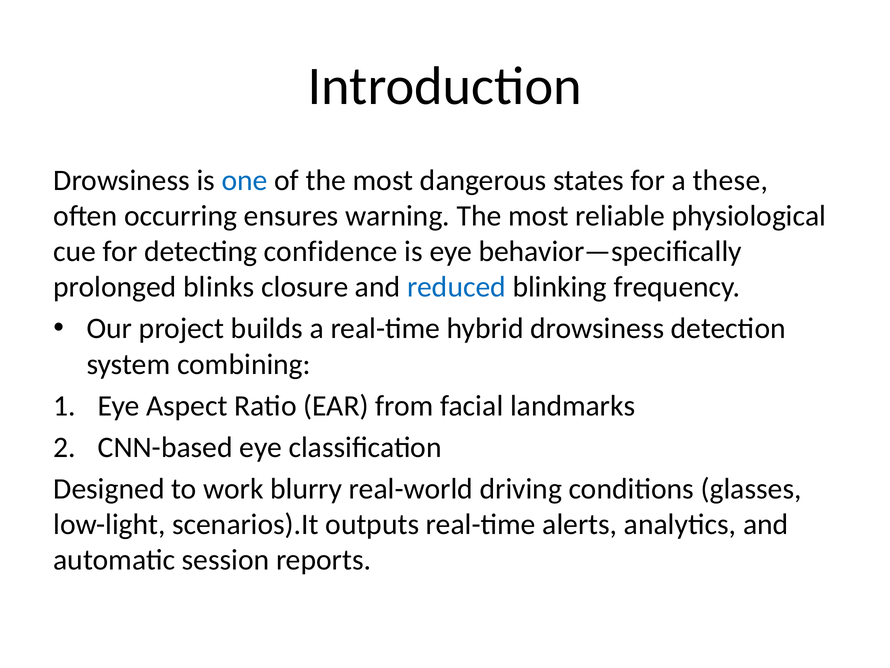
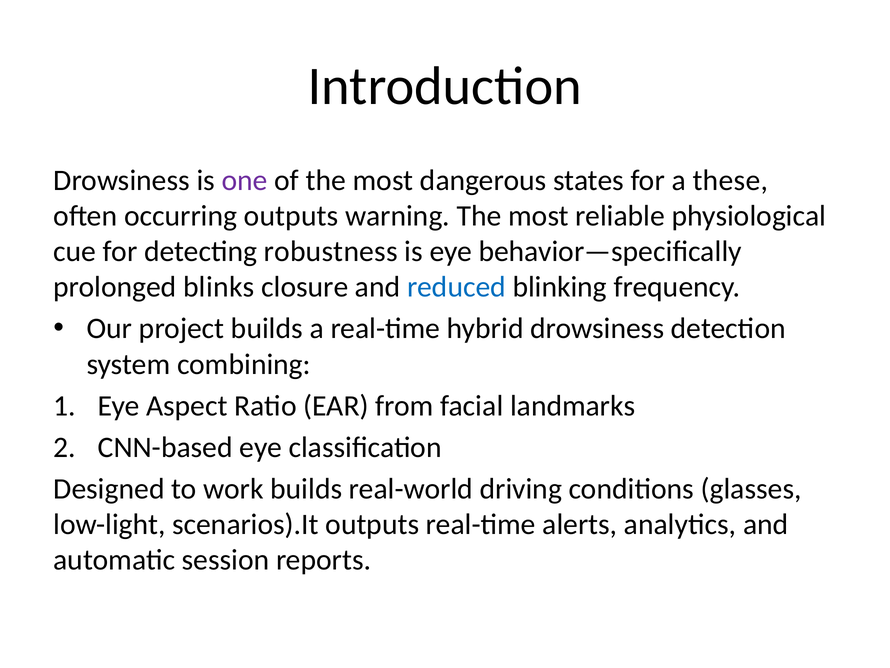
one colour: blue -> purple (245, 180)
occurring ensures: ensures -> outputs (291, 216)
confidence: confidence -> robustness (331, 251)
work blurry: blurry -> builds (306, 489)
